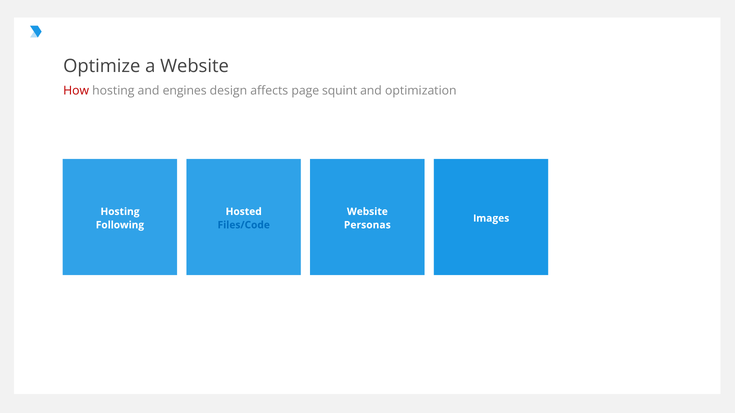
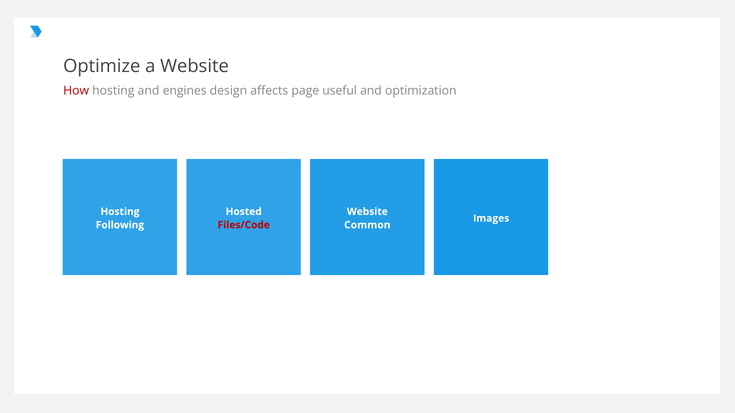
squint: squint -> useful (340, 91)
Files/Code colour: blue -> red (244, 225)
Personas: Personas -> Common (367, 225)
